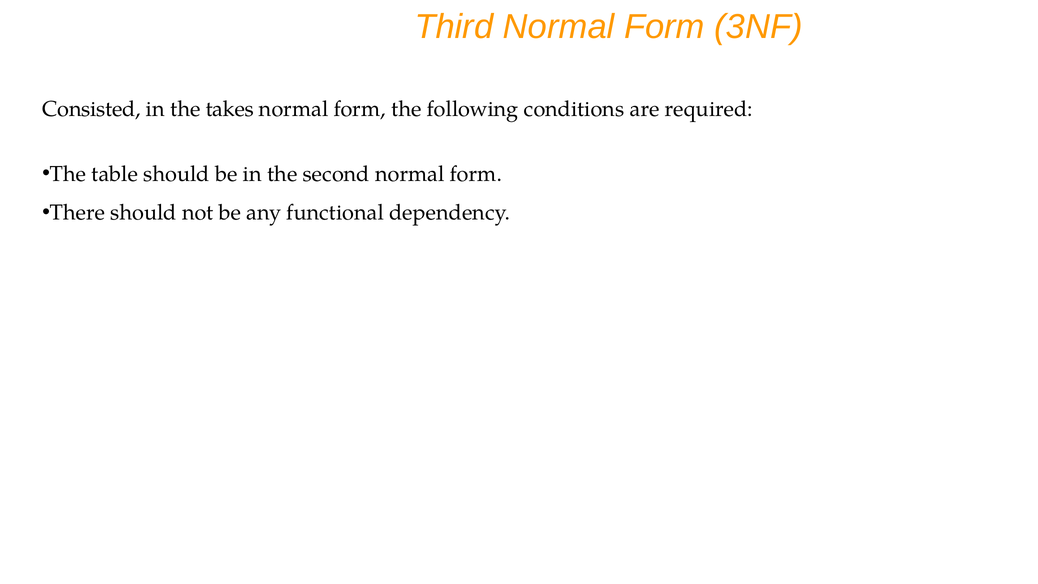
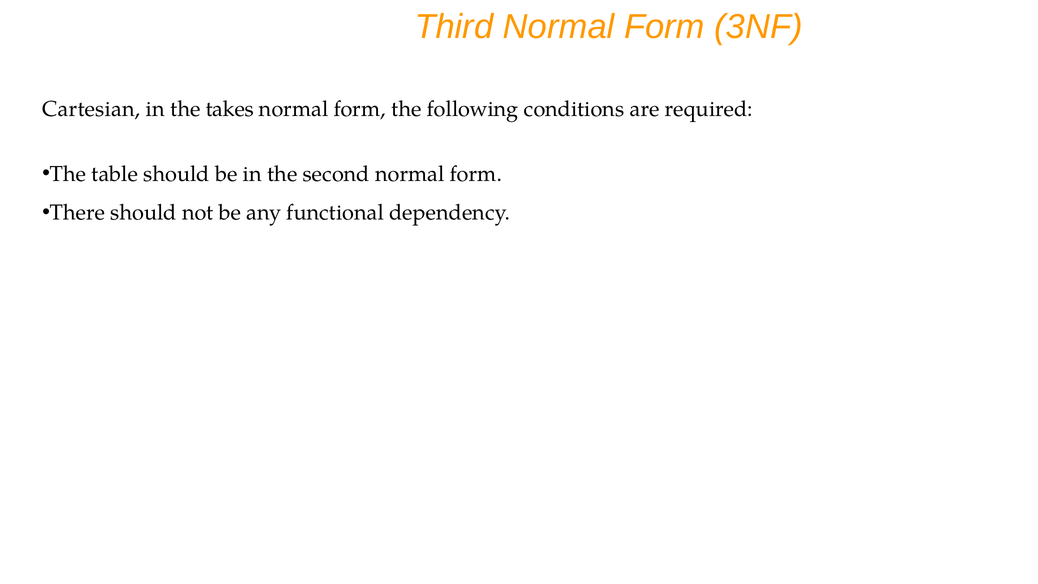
Consisted: Consisted -> Cartesian (91, 109)
